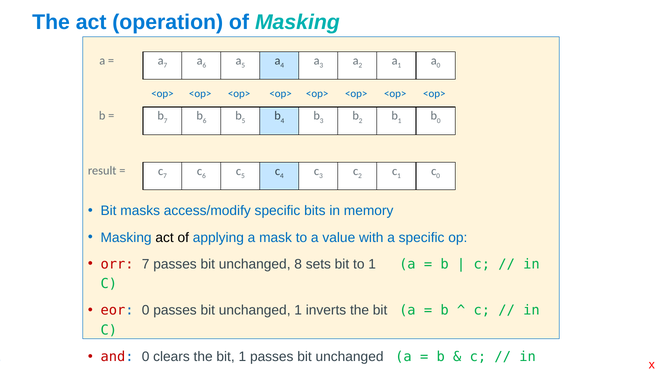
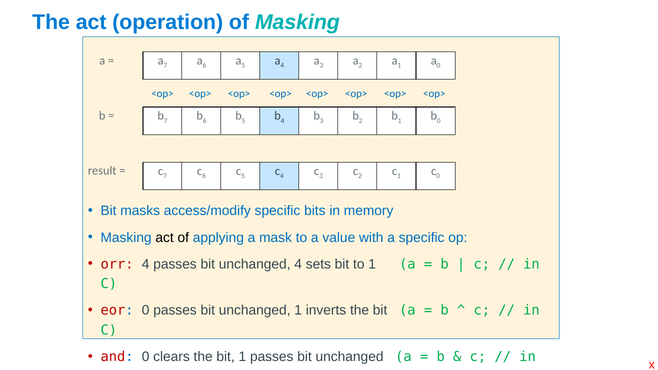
orr 7: 7 -> 4 (146, 264)
unchanged 8: 8 -> 4 (298, 264)
